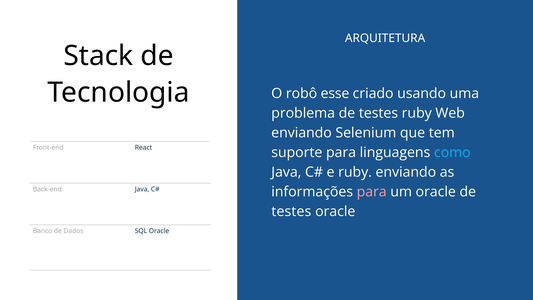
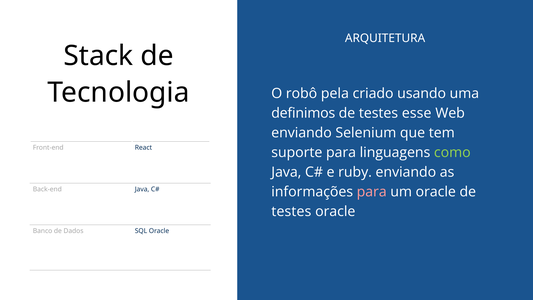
esse: esse -> pela (335, 93)
problema: problema -> definimos (303, 113)
testes ruby: ruby -> esse (417, 113)
como colour: light blue -> light green (452, 152)
